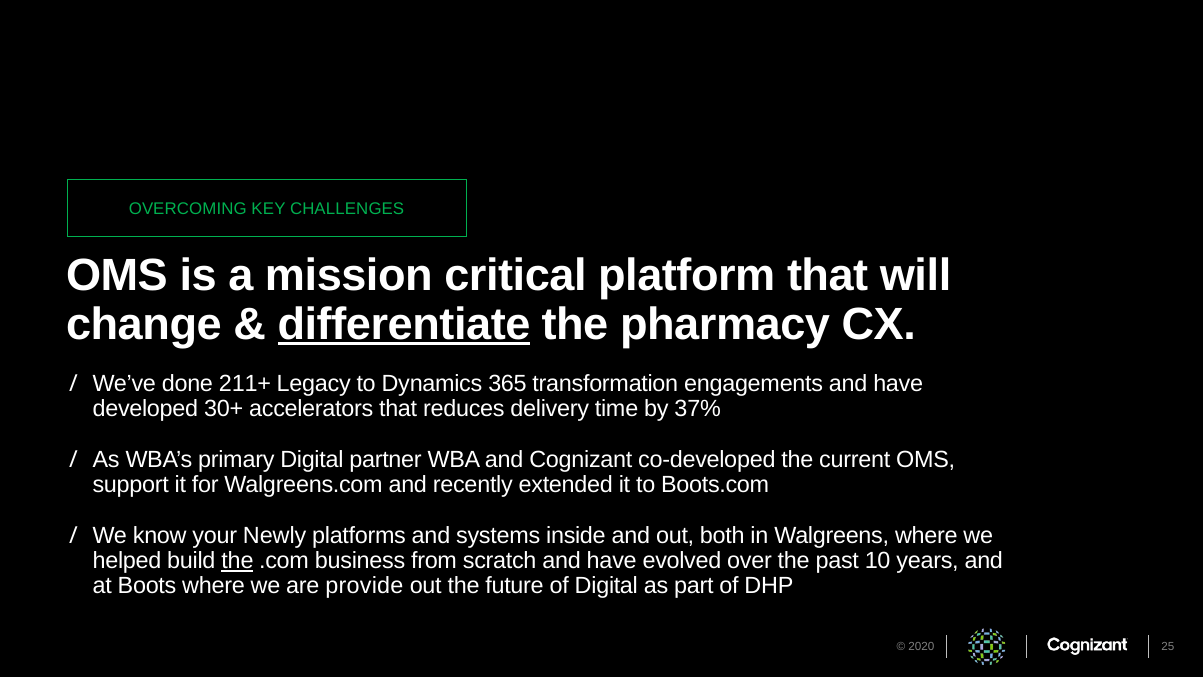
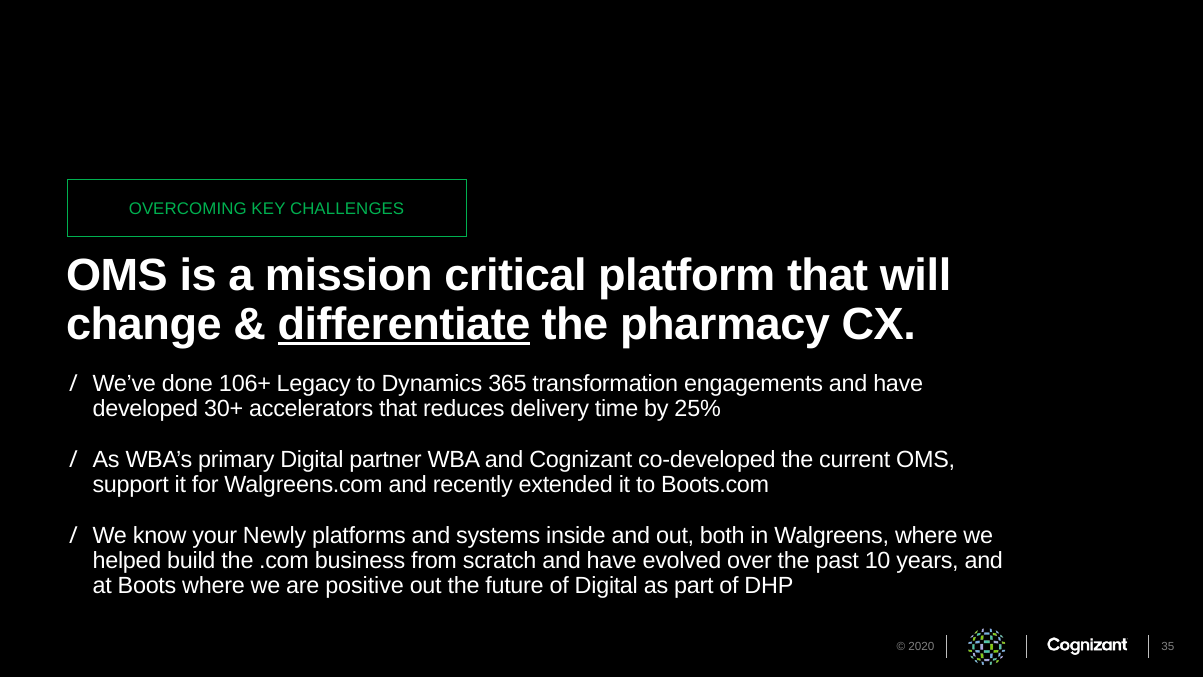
211+: 211+ -> 106+ (245, 384)
37%: 37% -> 25% (698, 409)
the underline: present -> none (237, 561)
provide: provide -> positive (365, 586)
25: 25 -> 35 (1168, 647)
